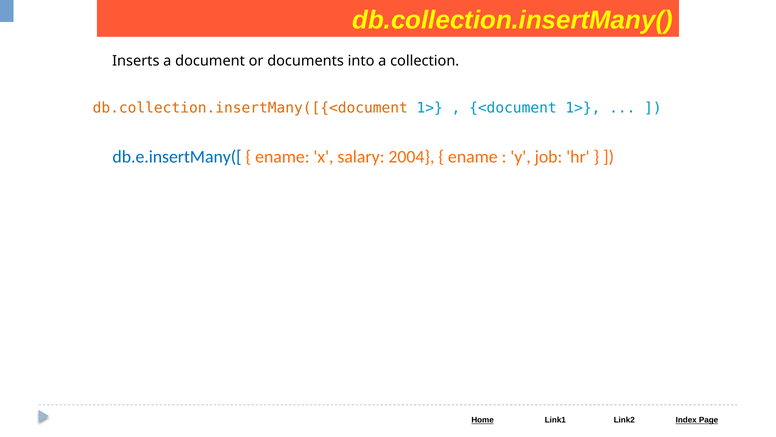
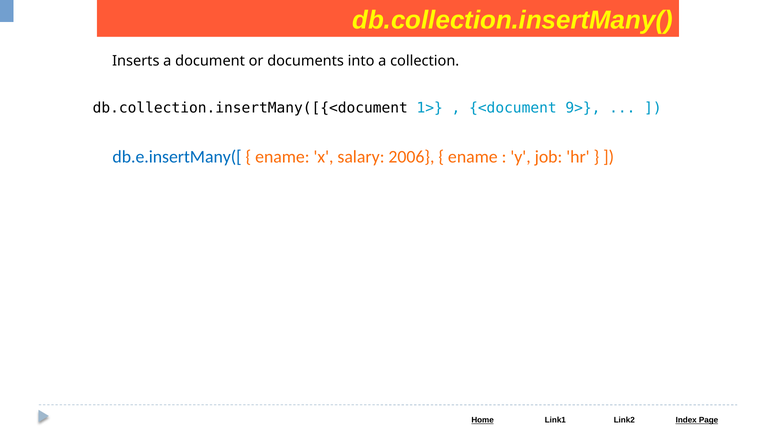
db.collection.insertMany([{<document colour: orange -> black (250, 108)
<document 1>: 1> -> 9> (583, 108)
2004: 2004 -> 2006 (411, 157)
